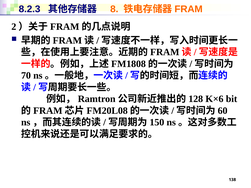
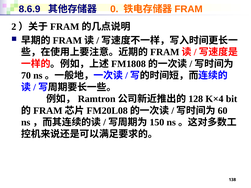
8.2.3: 8.2.3 -> 8.6.9 (30, 9)
8: 8 -> 0 (114, 9)
K×6: K×6 -> K×4 (214, 99)
